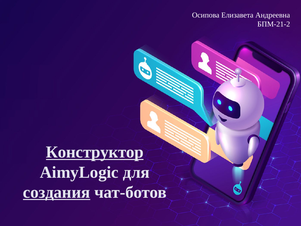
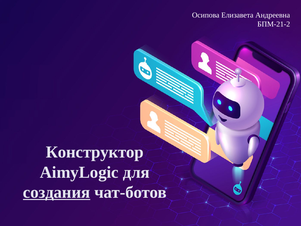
Конструктор underline: present -> none (95, 152)
